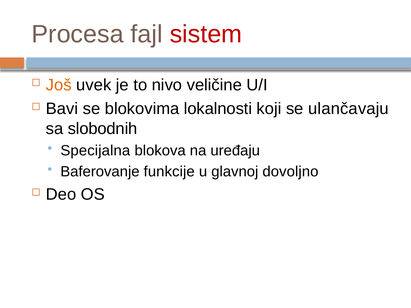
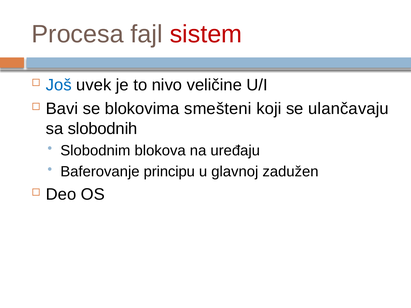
Još colour: orange -> blue (59, 85)
lokalnosti: lokalnosti -> smešteni (218, 109)
Specijalna: Specijalna -> Slobodnim (95, 151)
funkcije: funkcije -> principu (169, 172)
dovoljno: dovoljno -> zadužen (291, 172)
